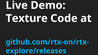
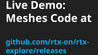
Texture: Texture -> Meshes (27, 18)
